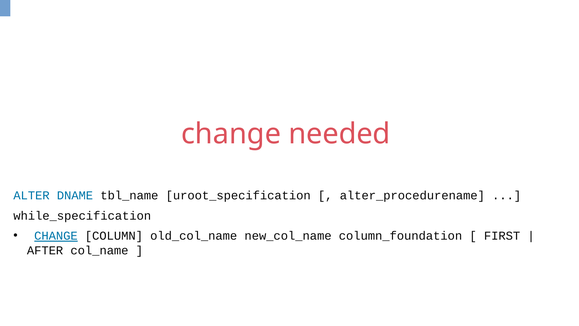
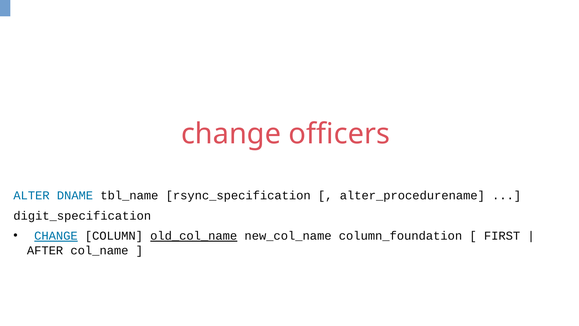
needed: needed -> officers (339, 134)
uroot_specification: uroot_specification -> rsync_specification (238, 195)
while_specification: while_specification -> digit_specification (82, 215)
old_col_name underline: none -> present (194, 236)
